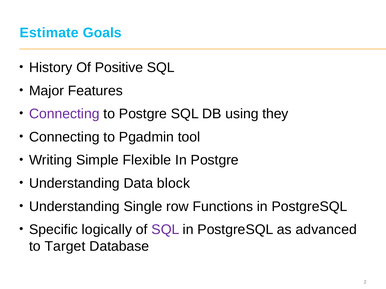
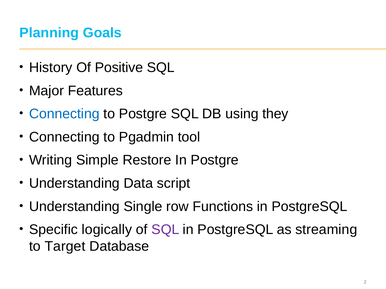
Estimate: Estimate -> Planning (49, 33)
Connecting colour: purple -> blue (64, 114)
Flexible: Flexible -> Restore (147, 160)
block: block -> script (174, 184)
advanced: advanced -> streaming (326, 230)
